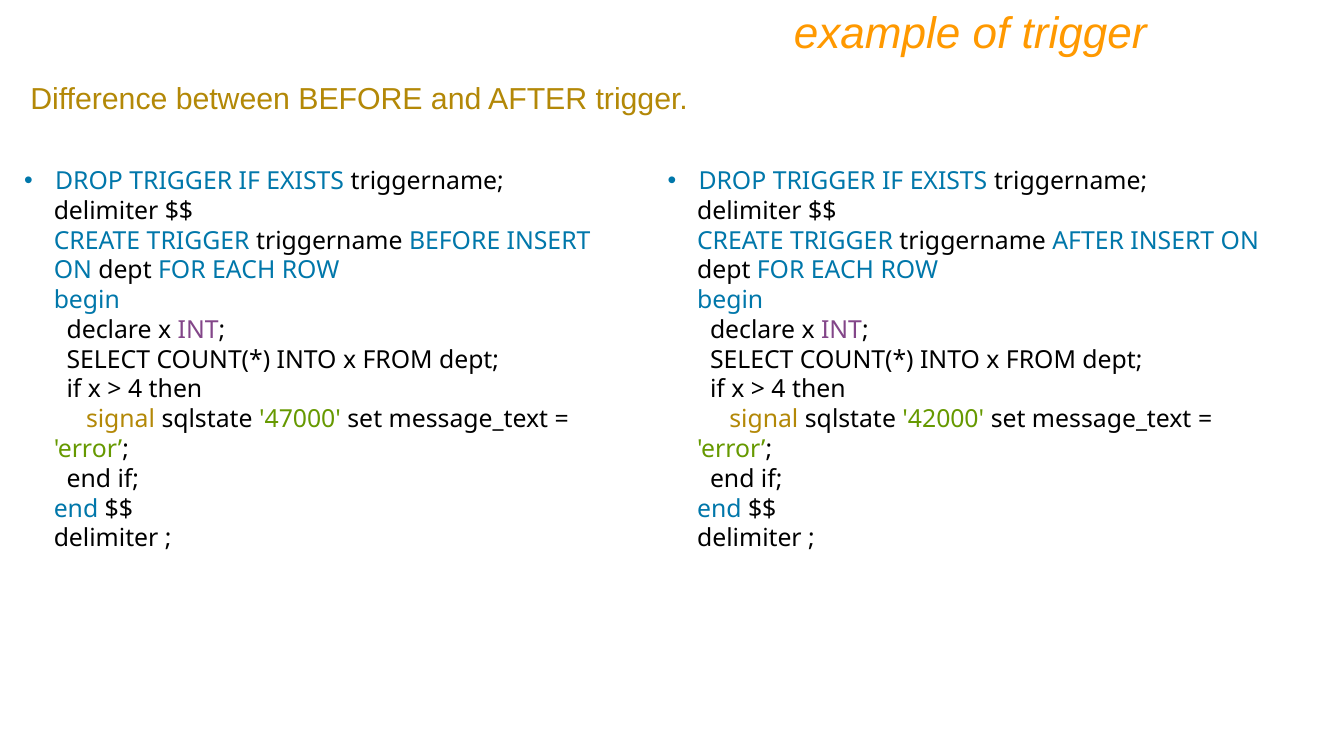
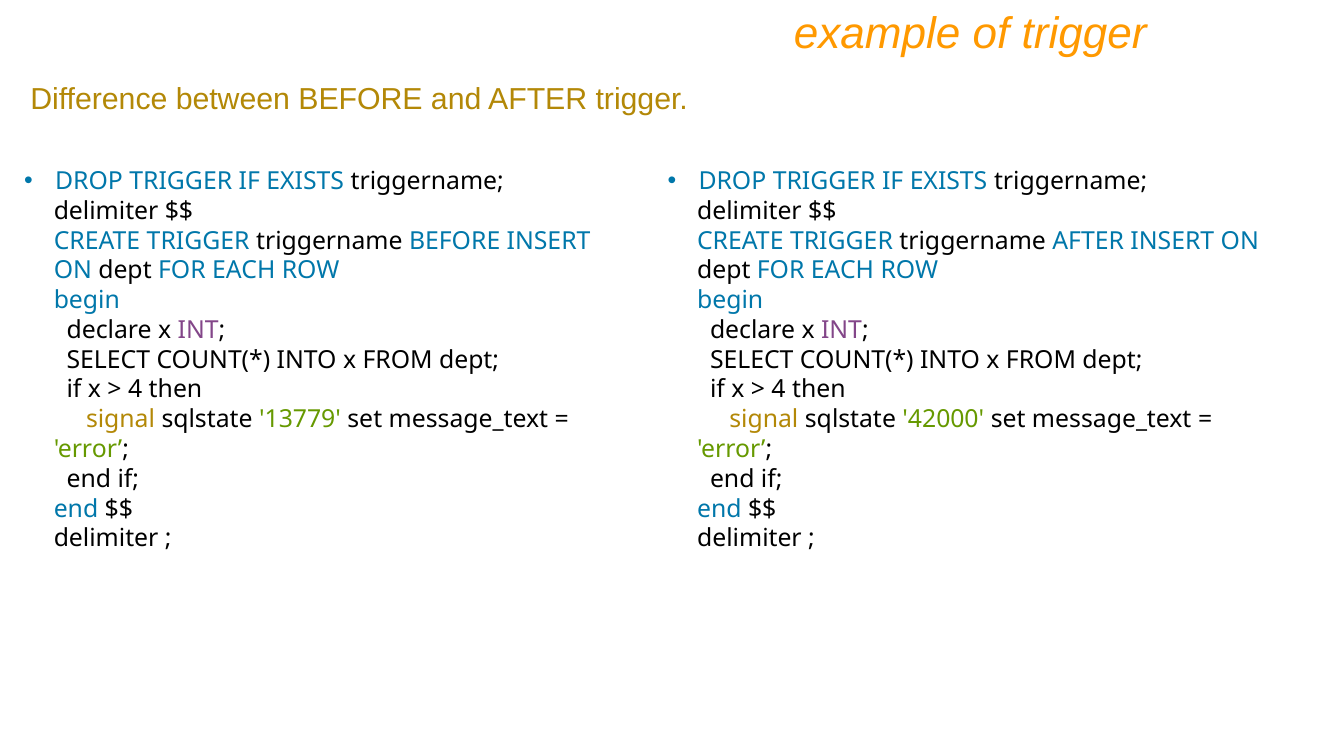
47000: 47000 -> 13779 (300, 419)
